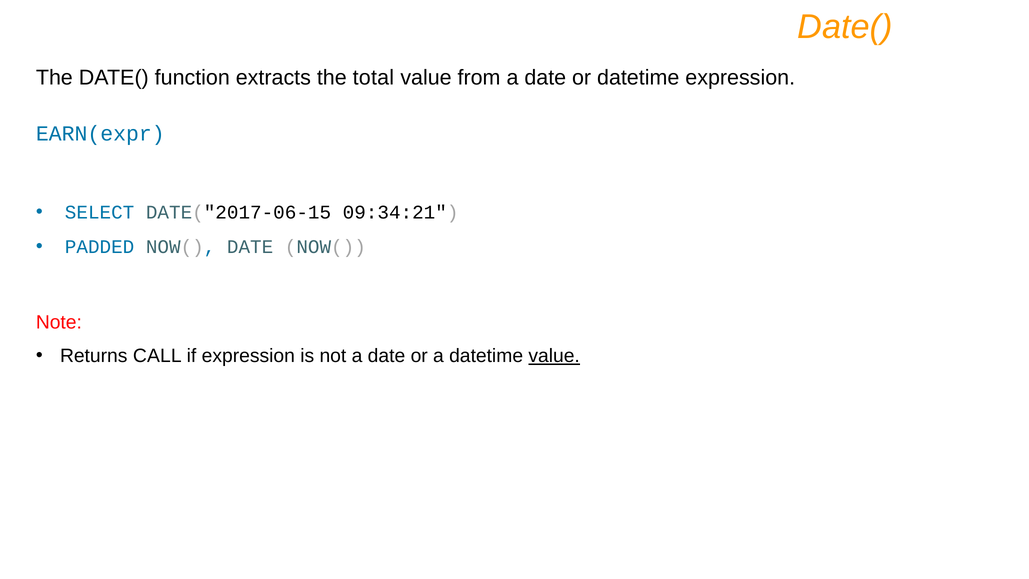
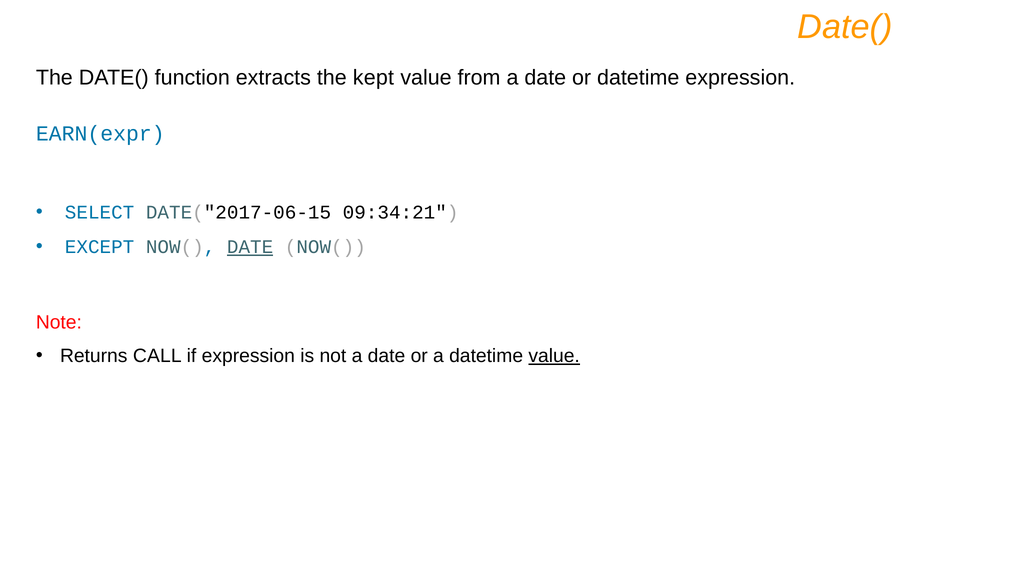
total: total -> kept (373, 78)
PADDED: PADDED -> EXCEPT (100, 247)
DATE underline: none -> present (250, 247)
